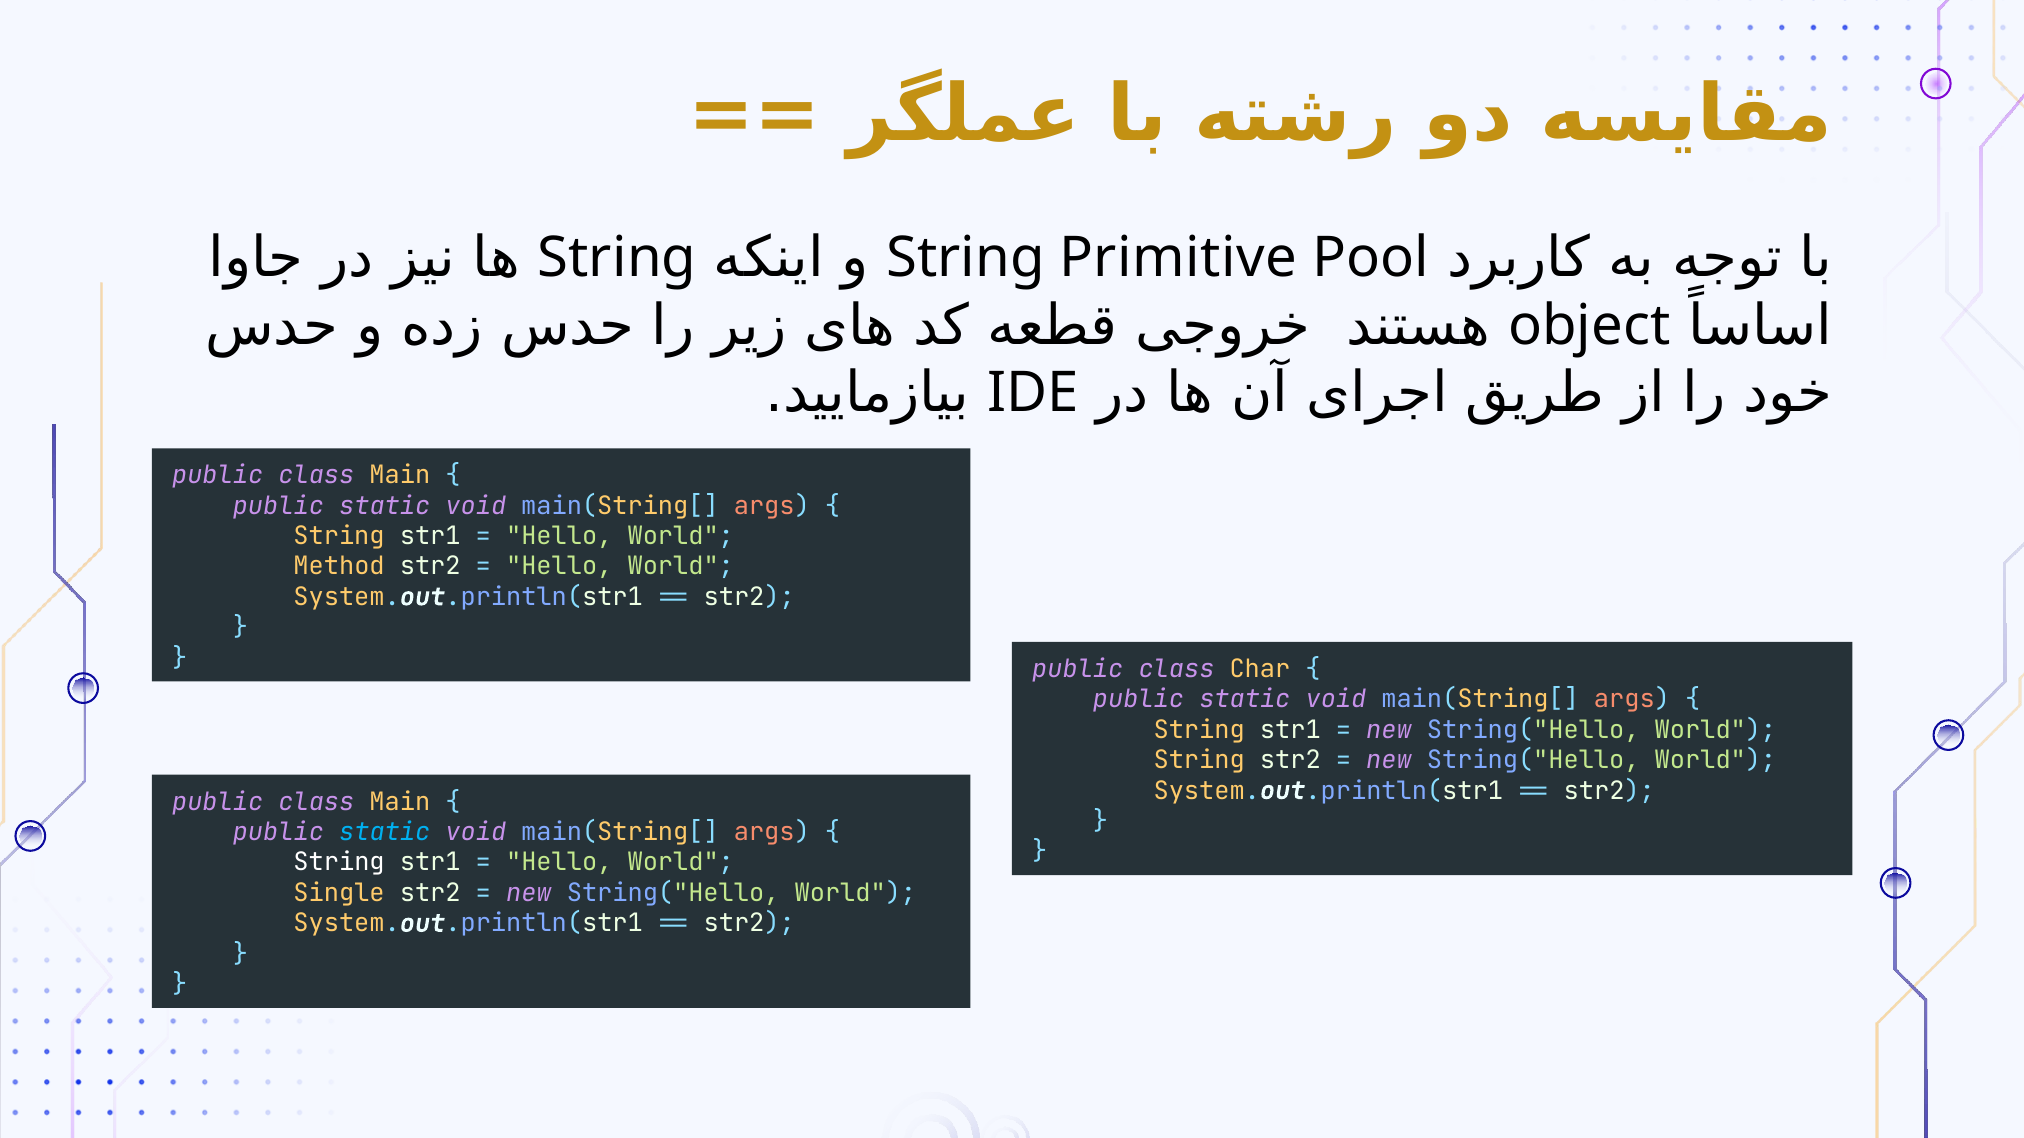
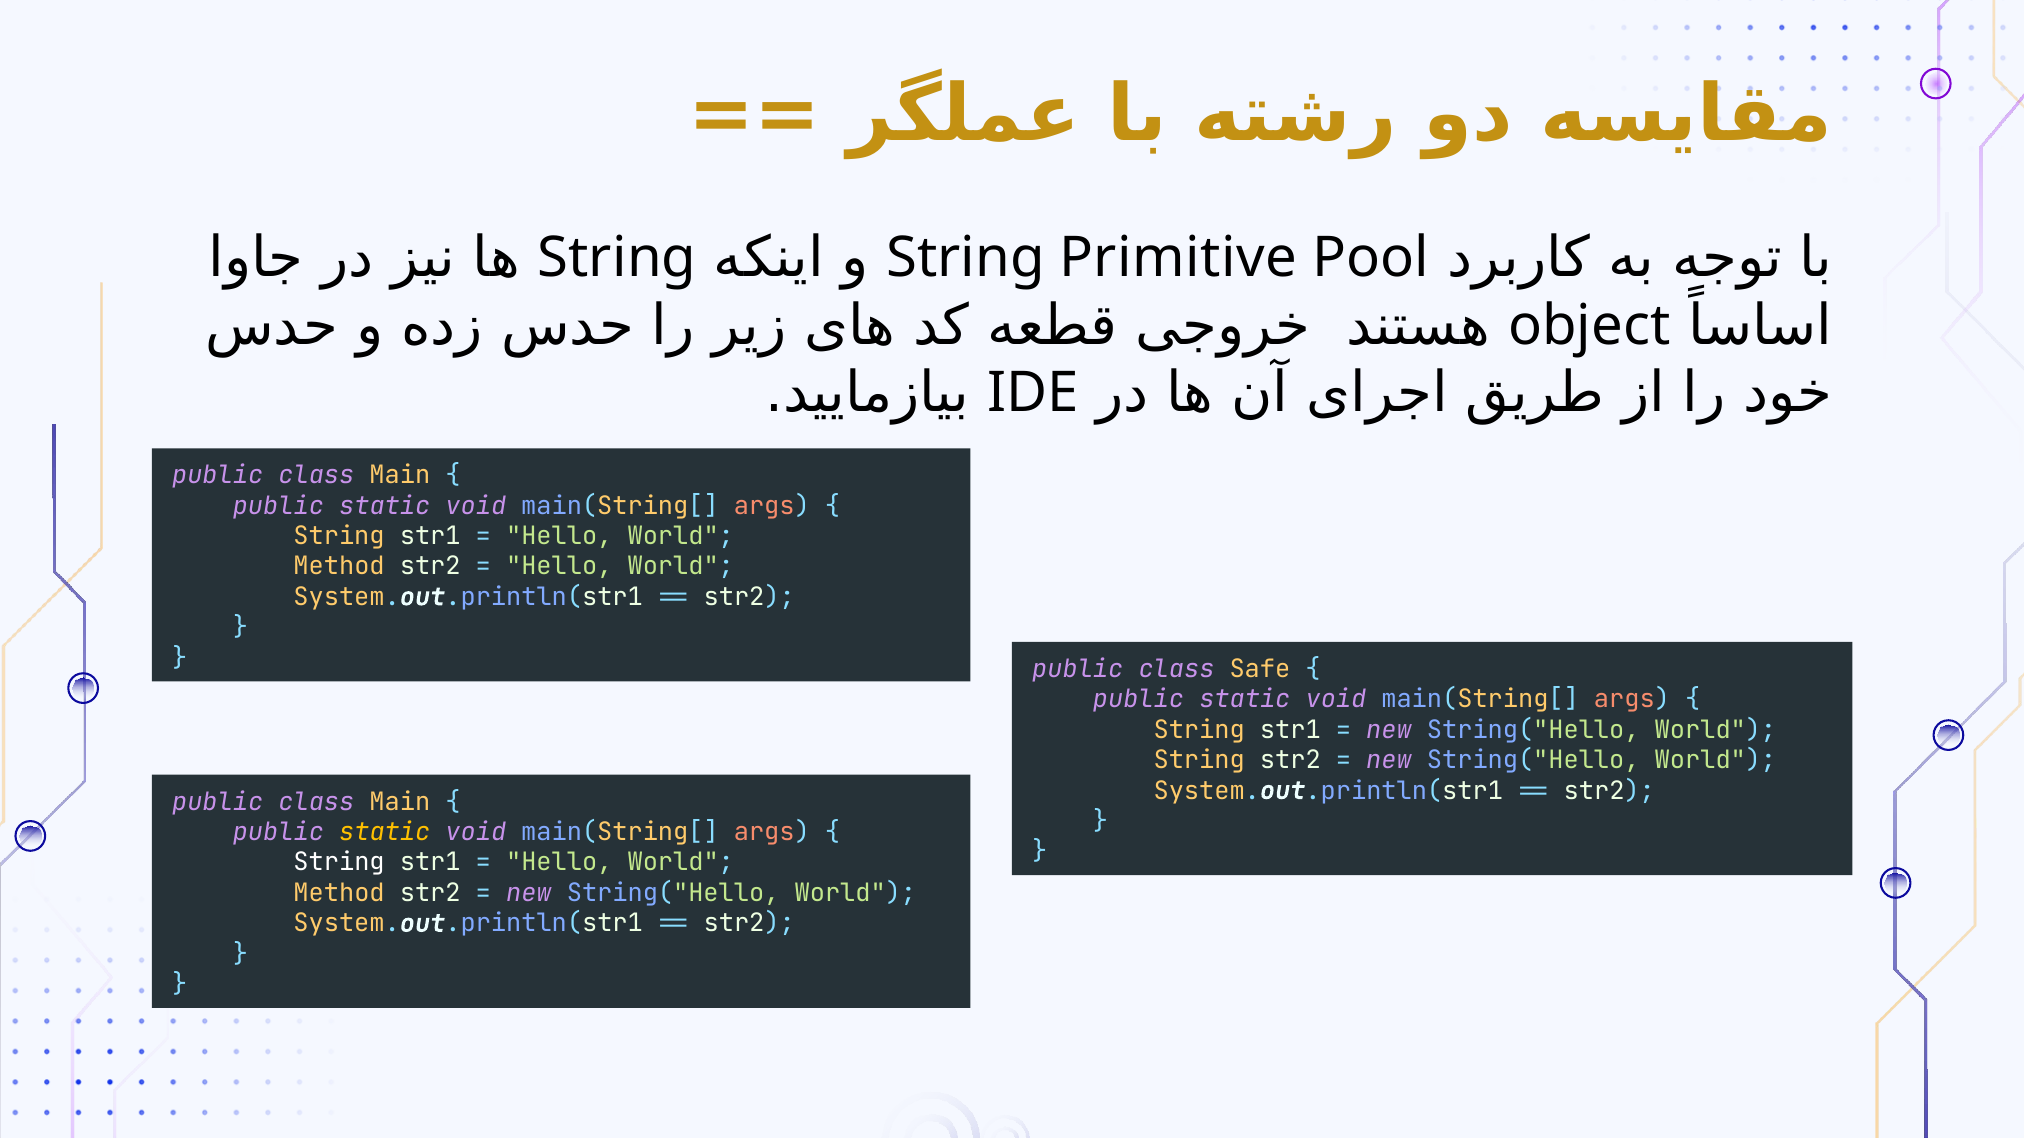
Char: Char -> Safe (1260, 669)
static colour: light blue -> yellow (385, 833)
Single: Single -> Method (339, 893)
